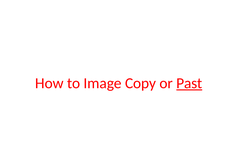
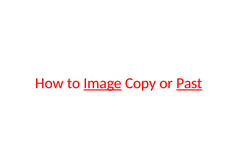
Image underline: none -> present (103, 83)
